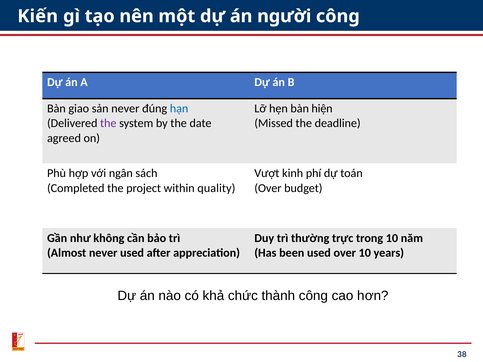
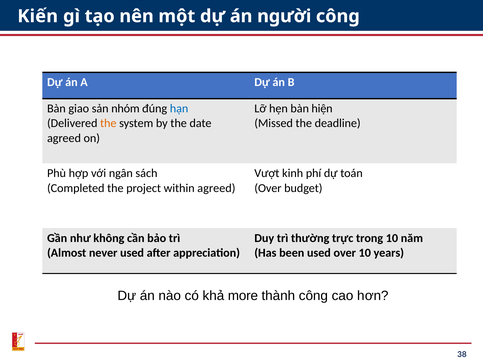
sản never: never -> nhóm (125, 109)
the colour: purple -> orange (108, 123)
within quality: quality -> agreed (216, 188)
chức: chức -> more (243, 296)
